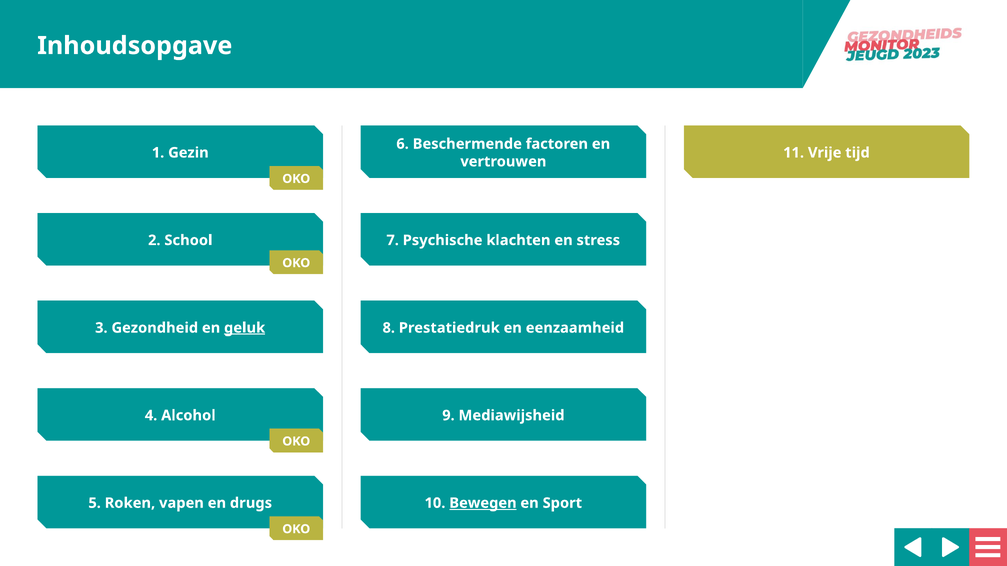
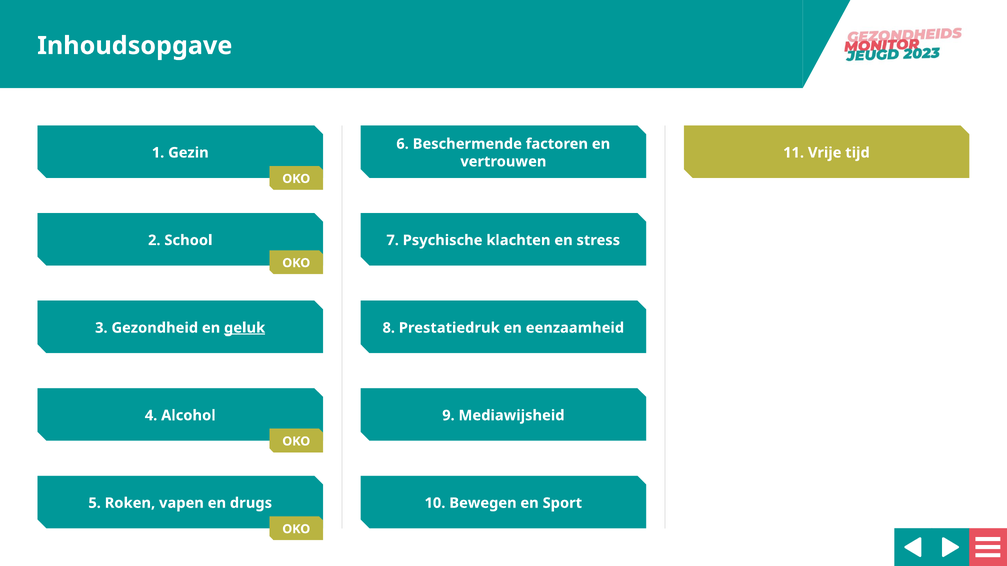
Bewegen underline: present -> none (483, 503)
